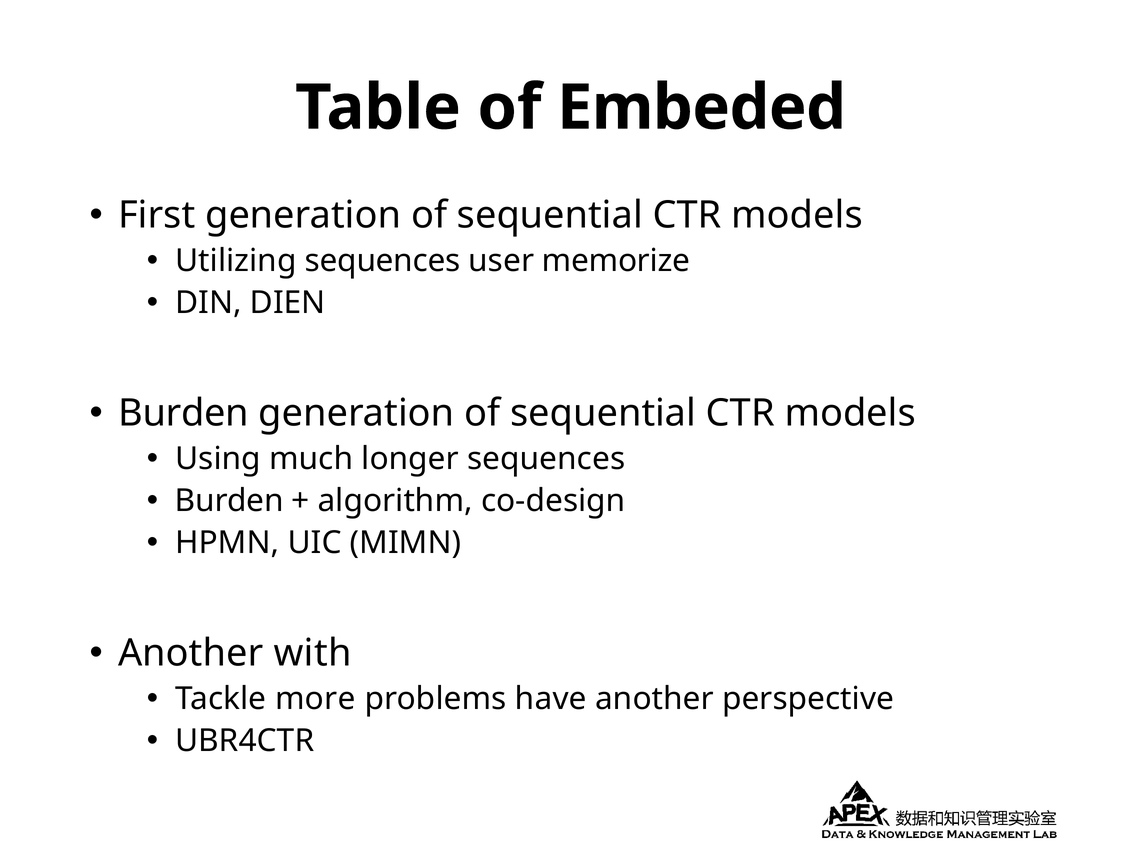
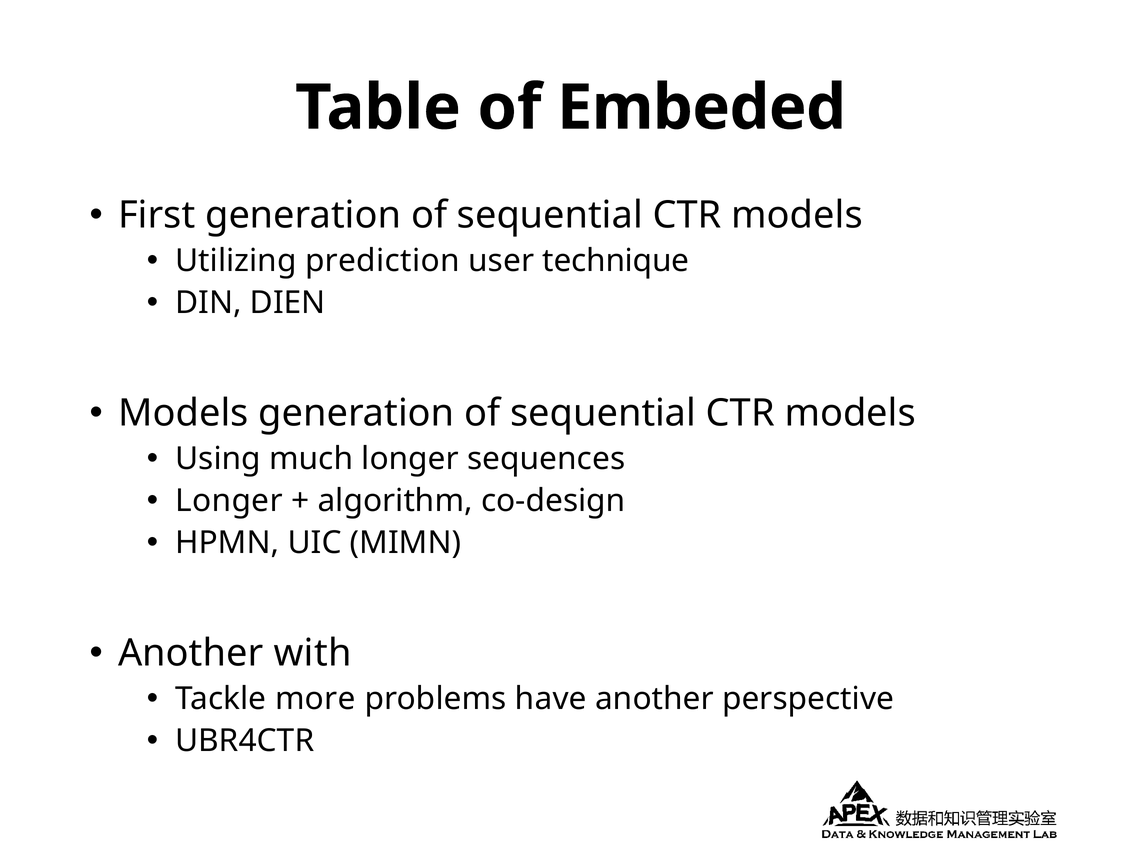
Utilizing sequences: sequences -> prediction (382, 261)
memorize: memorize -> technique (616, 261)
Burden: Burden -> Models (183, 413)
Burden: Burden -> Longer (229, 501)
